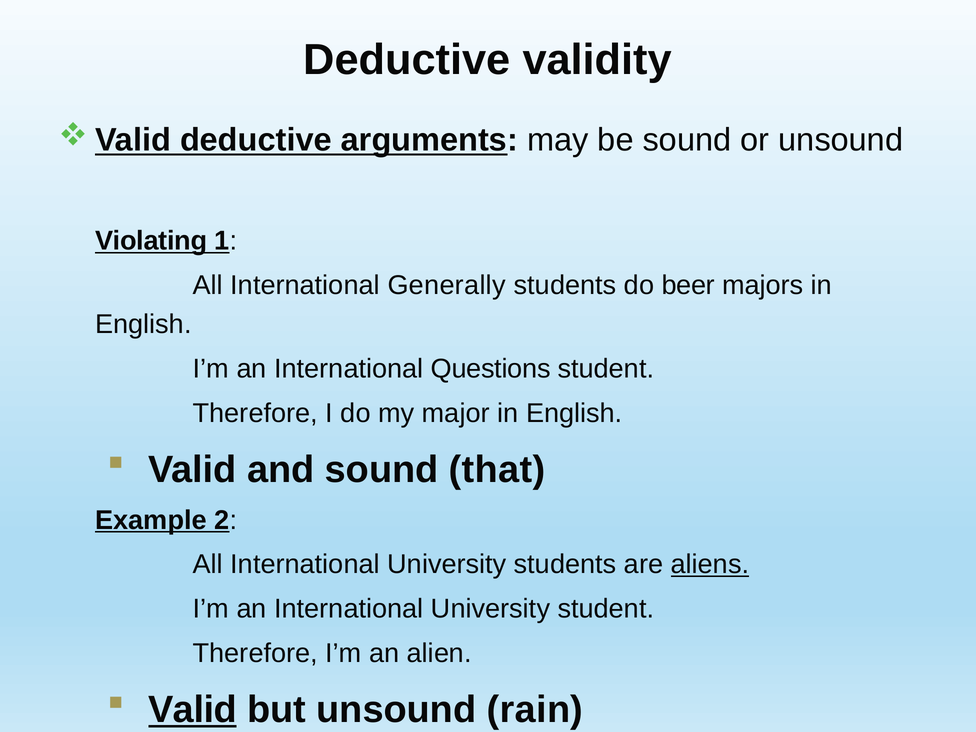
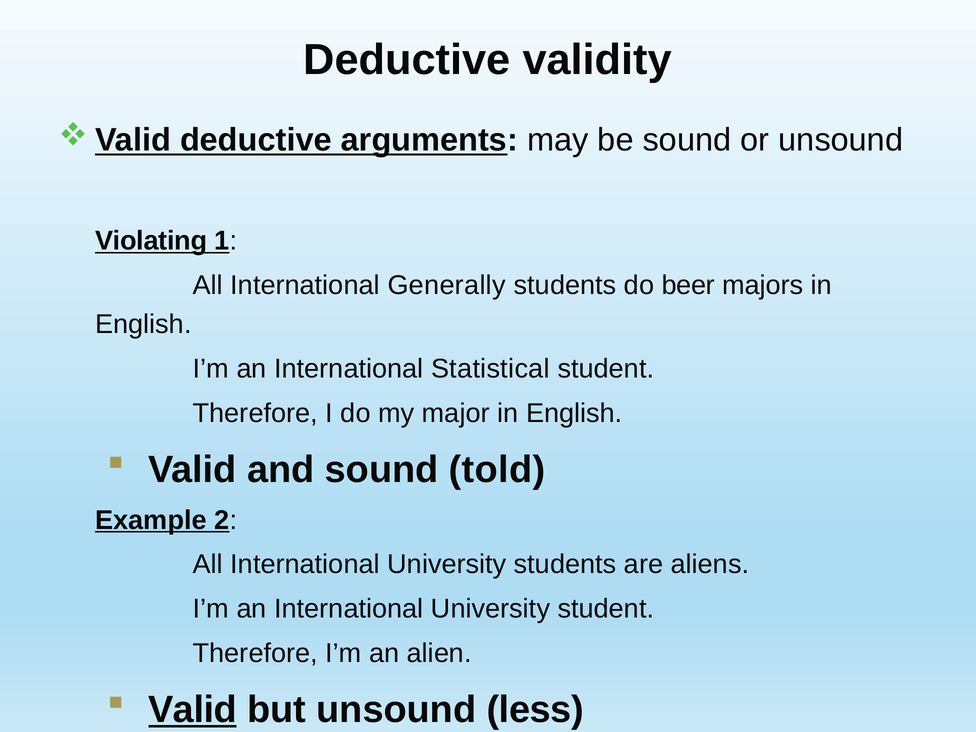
Questions: Questions -> Statistical (490, 369)
that: that -> told (497, 470)
aliens underline: present -> none (710, 565)
rain: rain -> less (535, 710)
